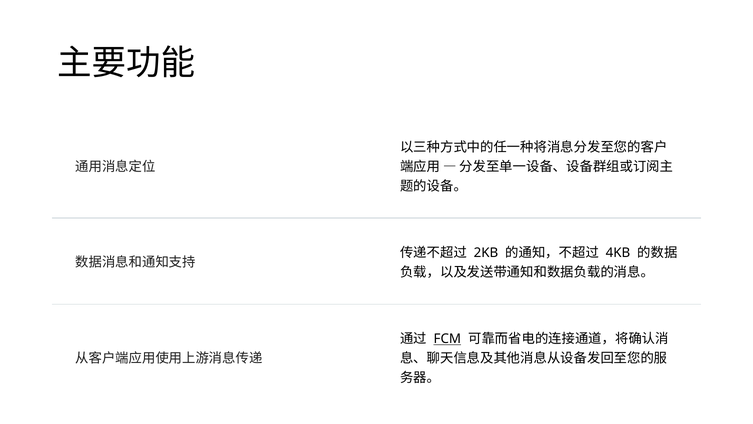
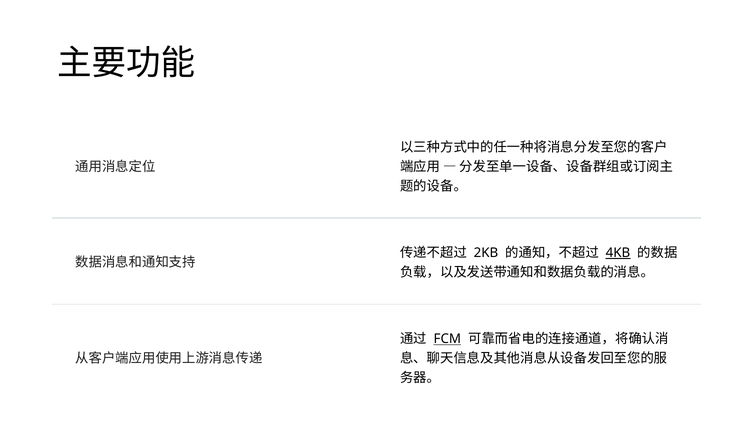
4KB underline: none -> present (618, 252)
